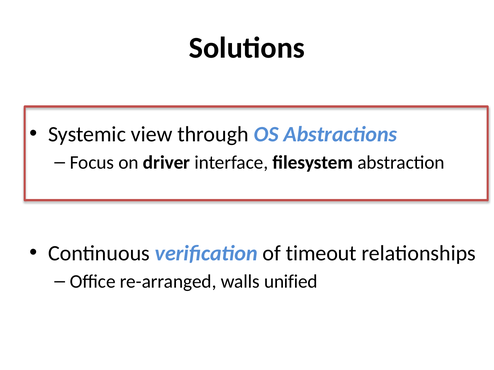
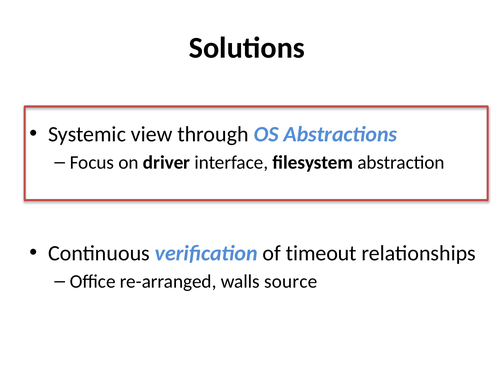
unified: unified -> source (291, 282)
